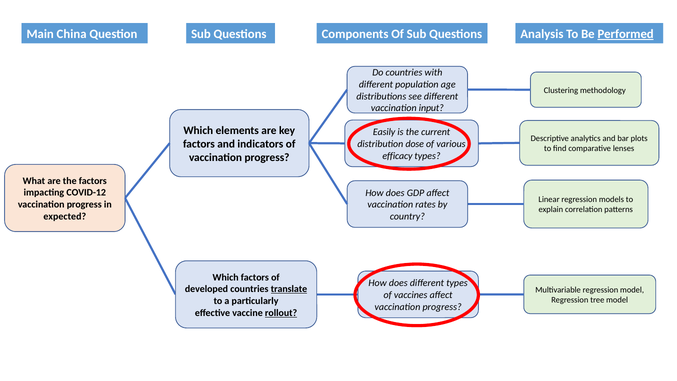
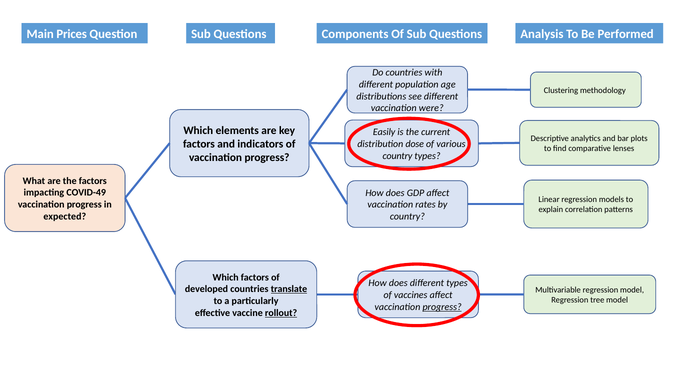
China: China -> Prices (72, 34)
Performed underline: present -> none (626, 34)
input: input -> were (431, 108)
efficacy: efficacy -> country (397, 156)
COVID-12: COVID-12 -> COVID-49 (86, 193)
progress underline: none -> present (442, 307)
